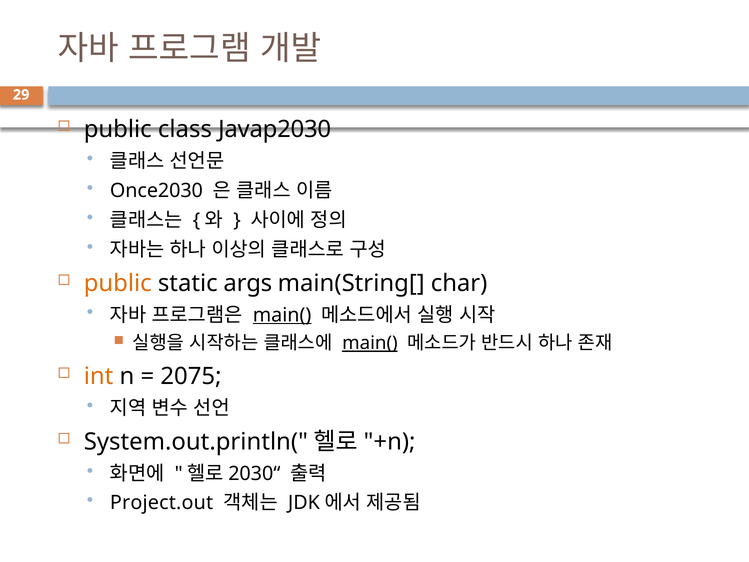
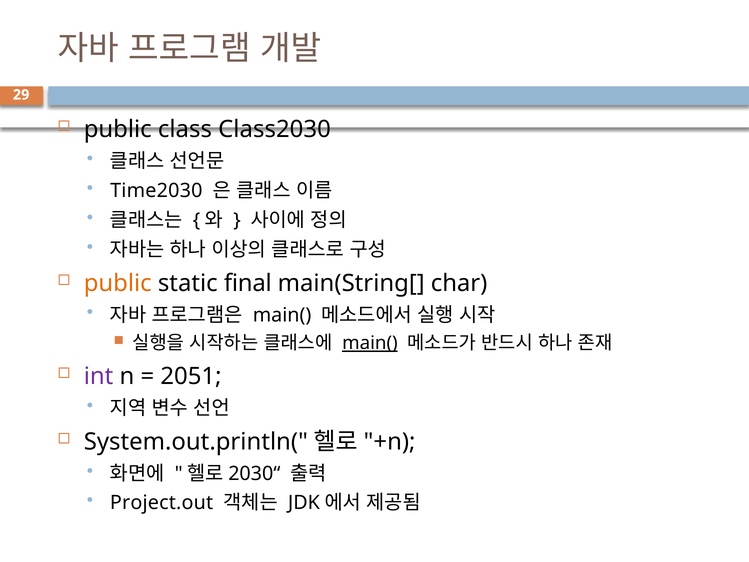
Javap2030: Javap2030 -> Class2030 (275, 130)
Once2030: Once2030 -> Time2030 (156, 191)
args: args -> final (248, 283)
main( underline: present -> none (282, 315)
int colour: orange -> purple (99, 376)
2075: 2075 -> 2051 (191, 376)
